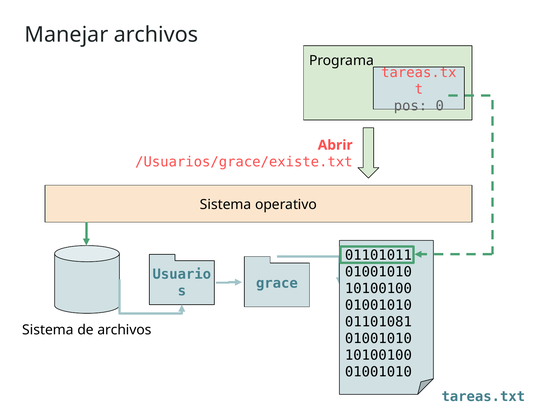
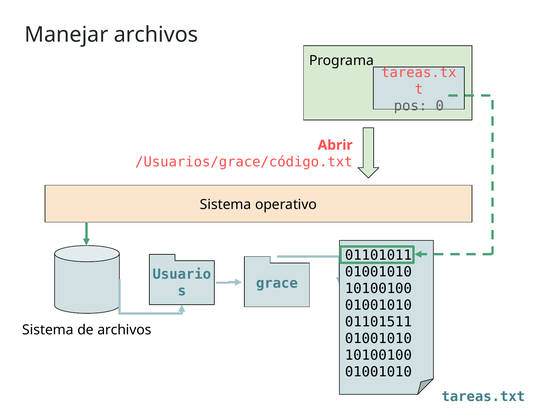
/Usuarios/grace/existe.txt: /Usuarios/grace/existe.txt -> /Usuarios/grace/código.txt (244, 162)
01101081: 01101081 -> 01101511 (378, 322)
